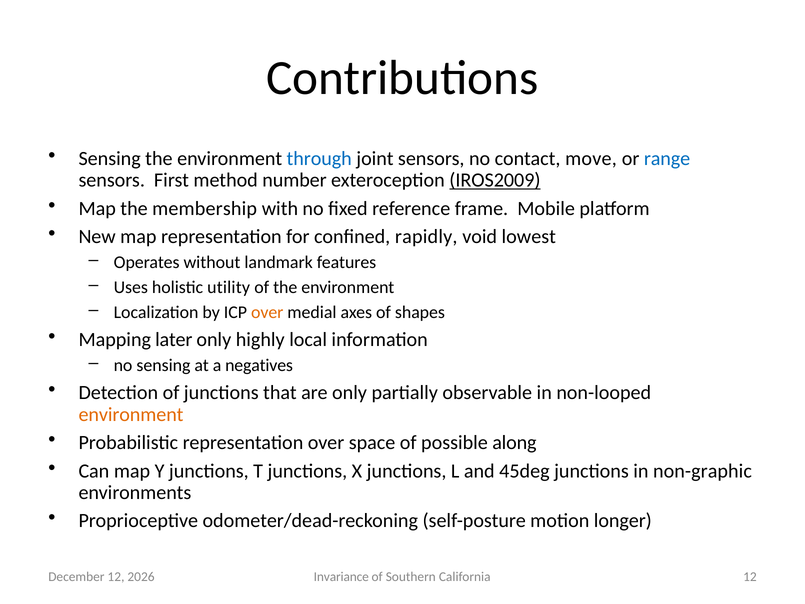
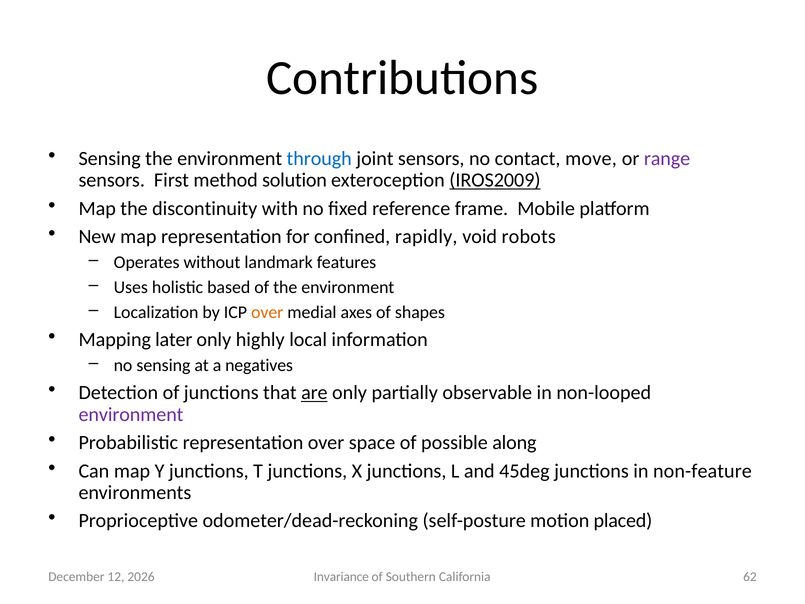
range colour: blue -> purple (667, 158)
number: number -> solution (295, 180)
membership: membership -> discontinuity (205, 208)
lowest: lowest -> robots (529, 236)
utility: utility -> based (229, 287)
are underline: none -> present (314, 393)
environment colour: orange -> purple (131, 414)
non-graphic: non-graphic -> non-feature (702, 471)
longer: longer -> placed (623, 521)
California 12: 12 -> 62 (750, 576)
